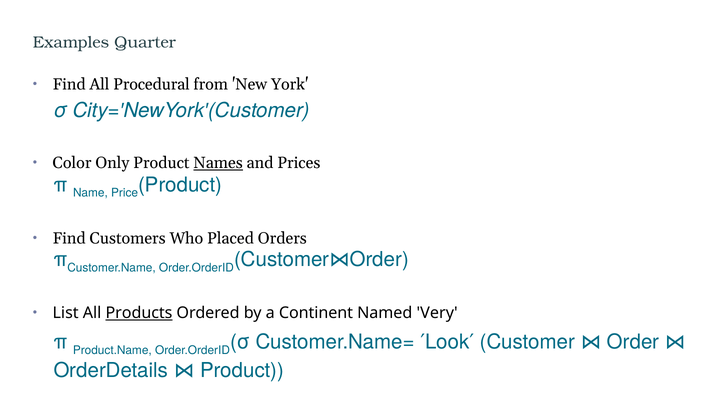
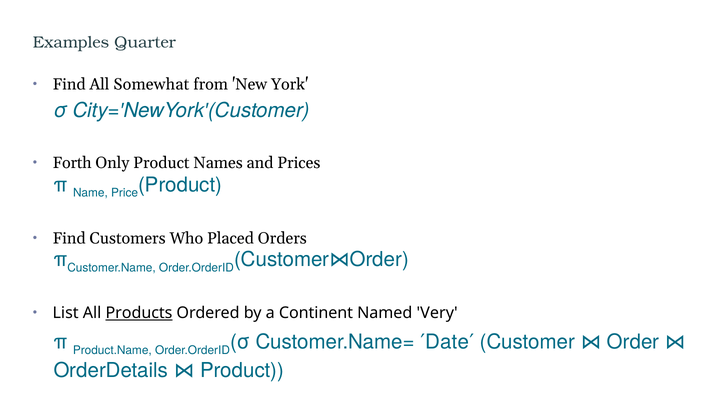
Procedural: Procedural -> Somewhat (151, 84)
Color: Color -> Forth (72, 163)
Names underline: present -> none (218, 163)
Look: Look -> Date (447, 342)
